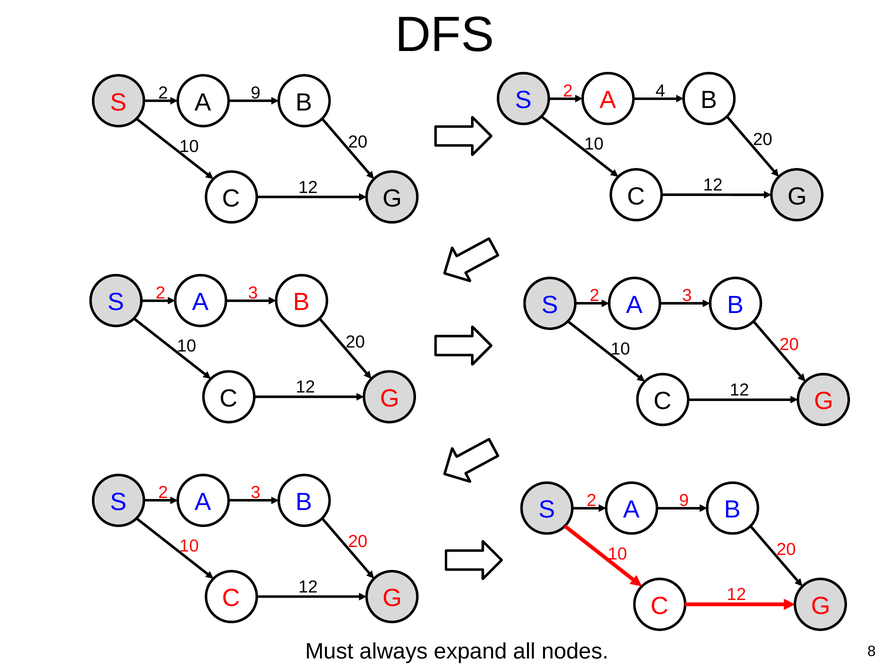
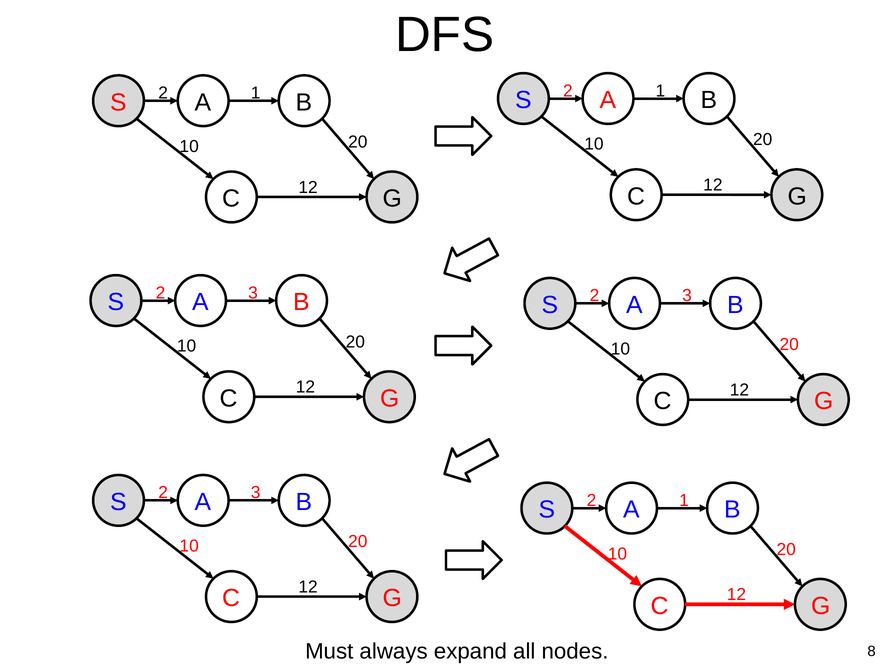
4: 4 -> 1 (660, 91)
9: 9 -> 1 (256, 93)
9: 9 -> 1 (684, 500)
